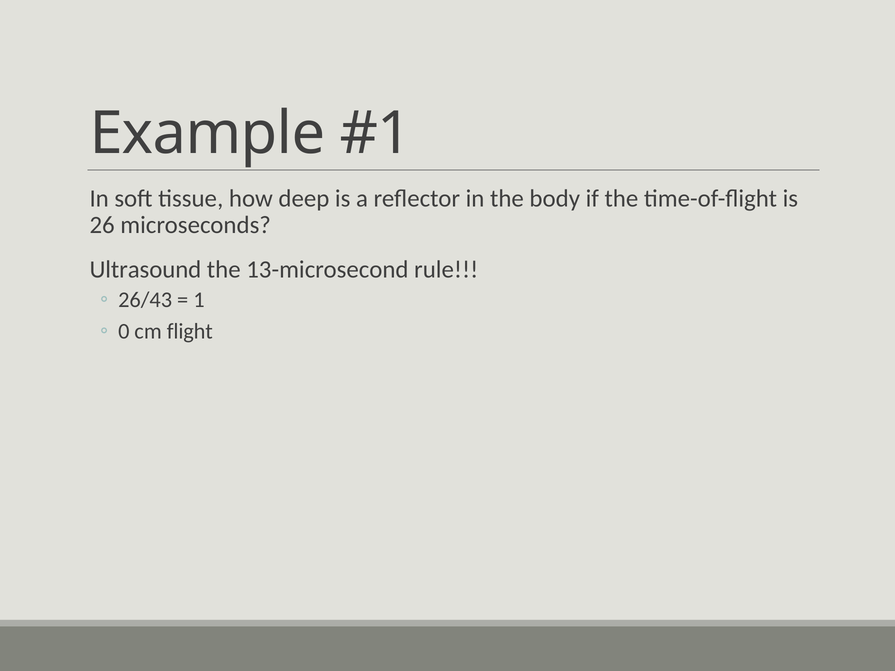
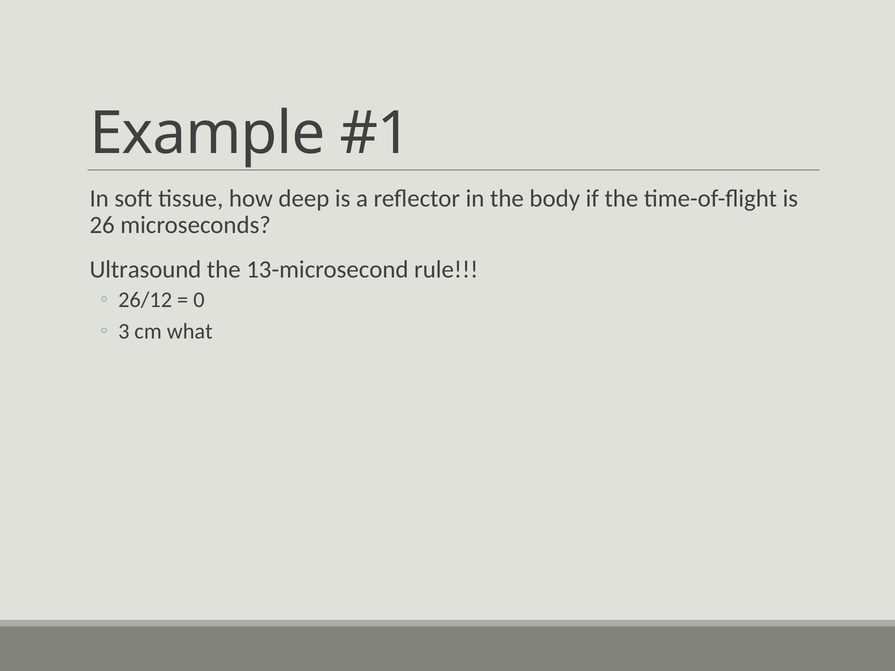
26/43: 26/43 -> 26/12 (145, 300)
1: 1 -> 0 (199, 300)
0: 0 -> 3 (124, 332)
flight: flight -> what (190, 332)
